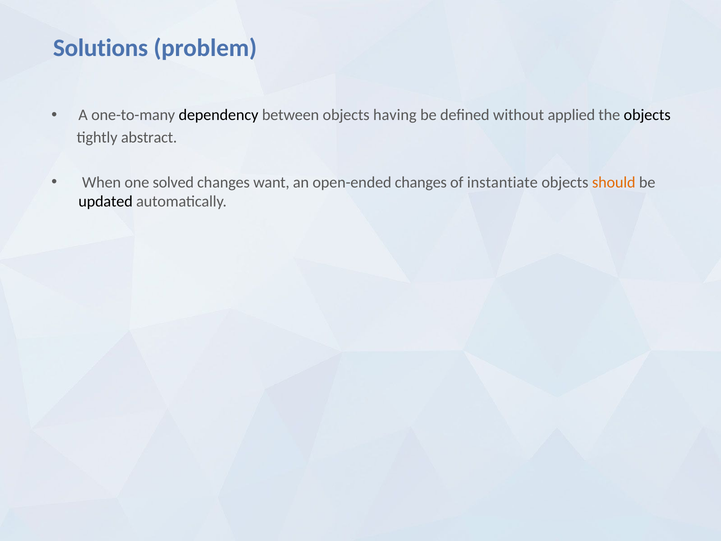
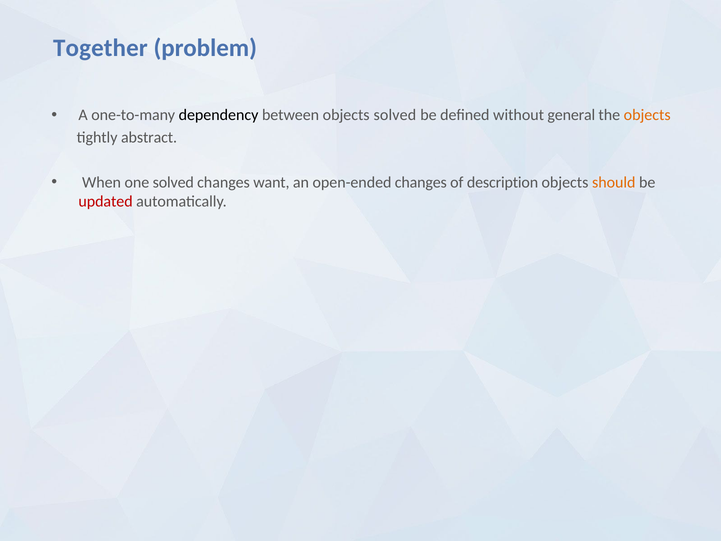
Solutions: Solutions -> Together (100, 48)
objects having: having -> solved (395, 115)
applied: applied -> general (571, 115)
objects colour: black -> orange (647, 115)
instantiate: instantiate -> description (503, 182)
updated colour: black -> red (106, 202)
